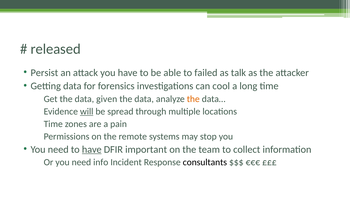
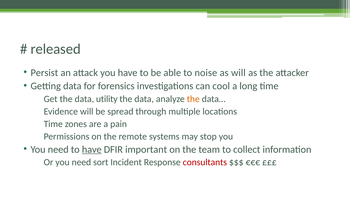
failed: failed -> noise (206, 73)
as talk: talk -> will (238, 73)
given: given -> utility (107, 99)
will underline: present -> none (87, 111)
info: info -> sort (101, 162)
consultants colour: black -> red (205, 162)
